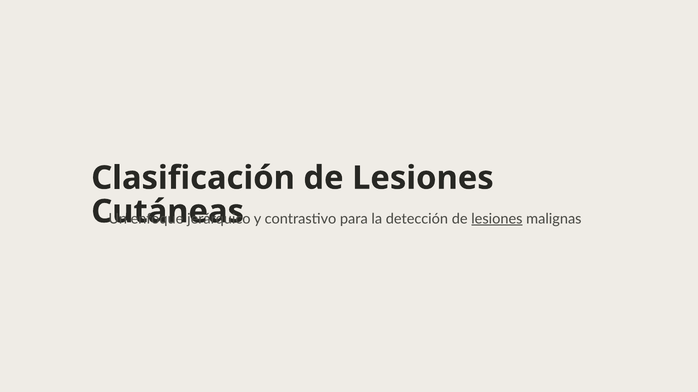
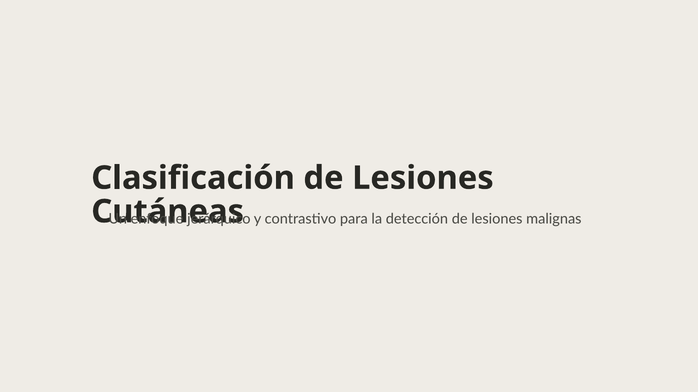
lesiones underline: present -> none (497, 219)
